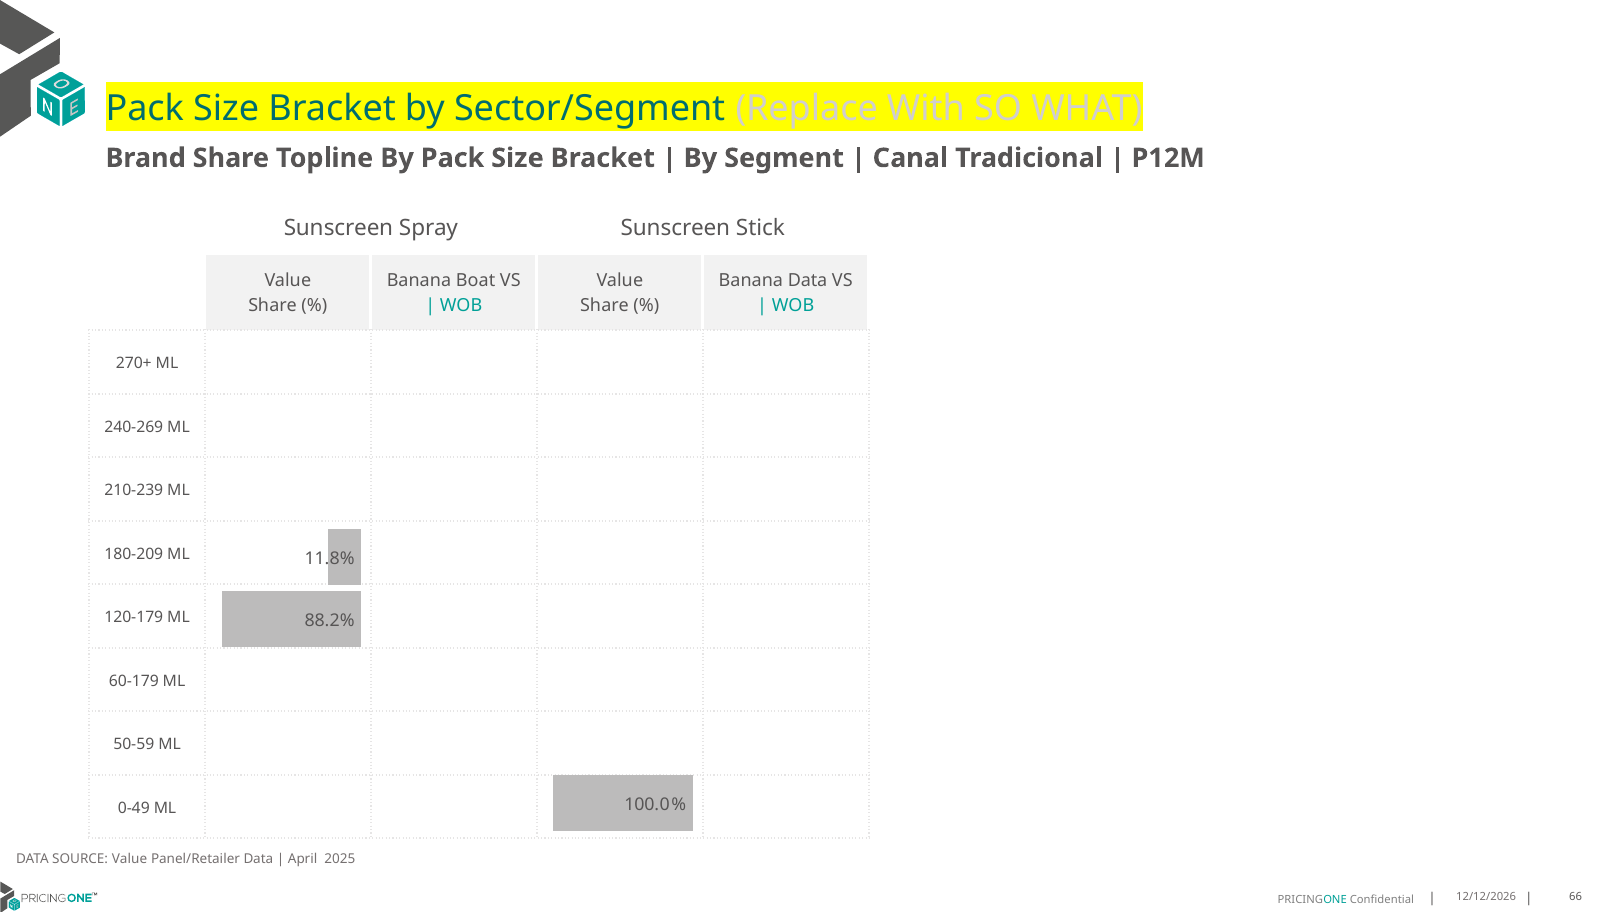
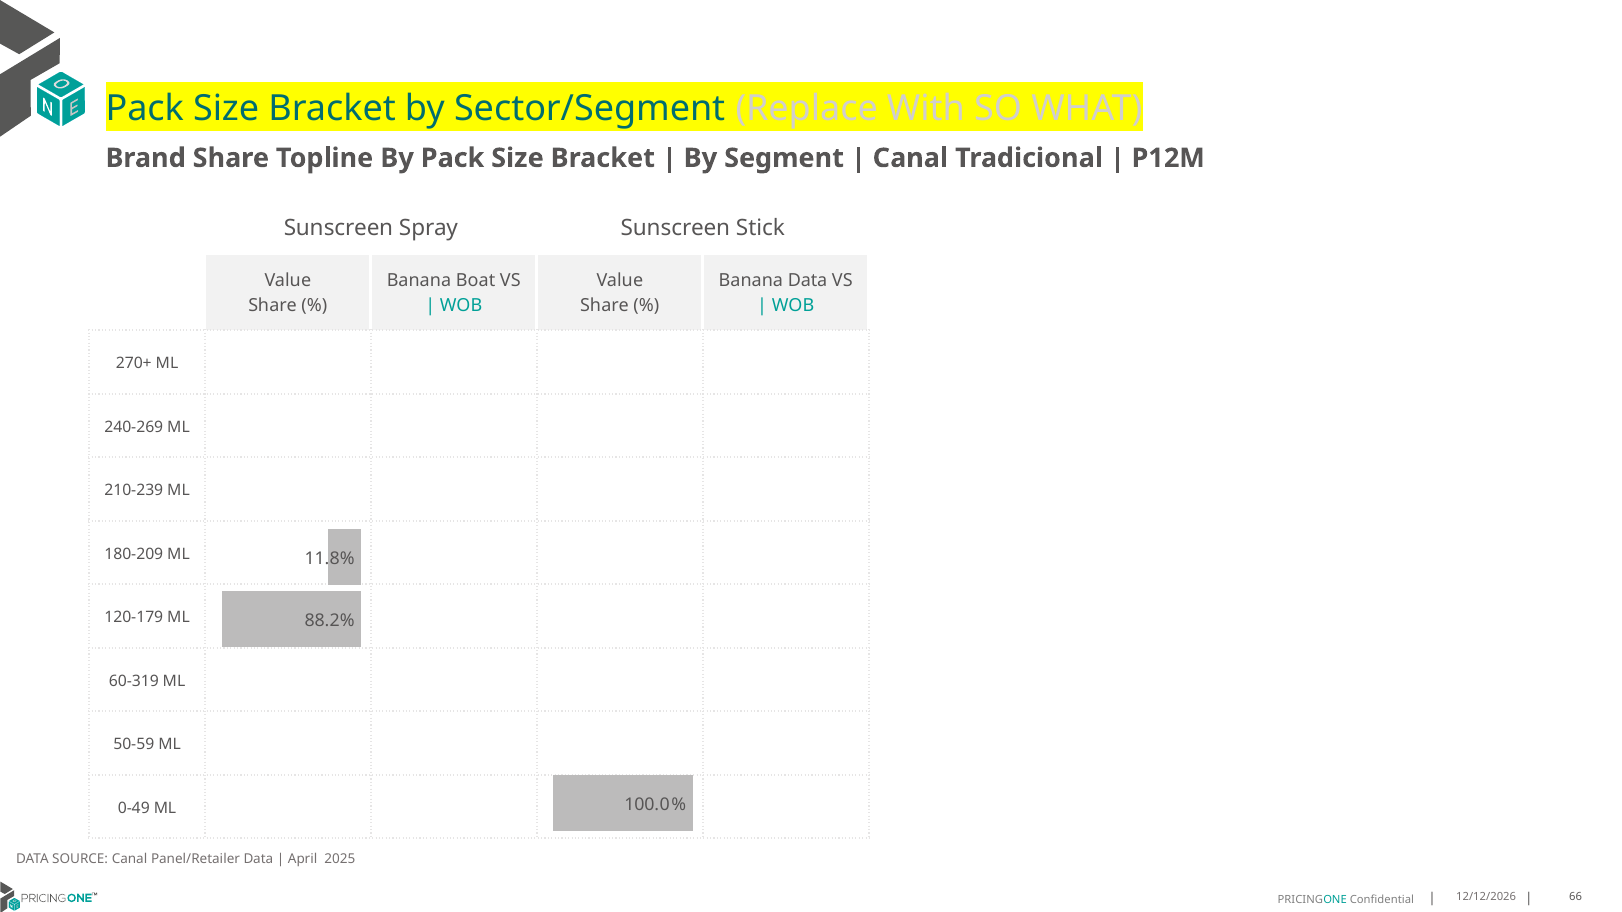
60-179: 60-179 -> 60-319 (134, 681)
SOURCE Value: Value -> Canal (130, 859)
